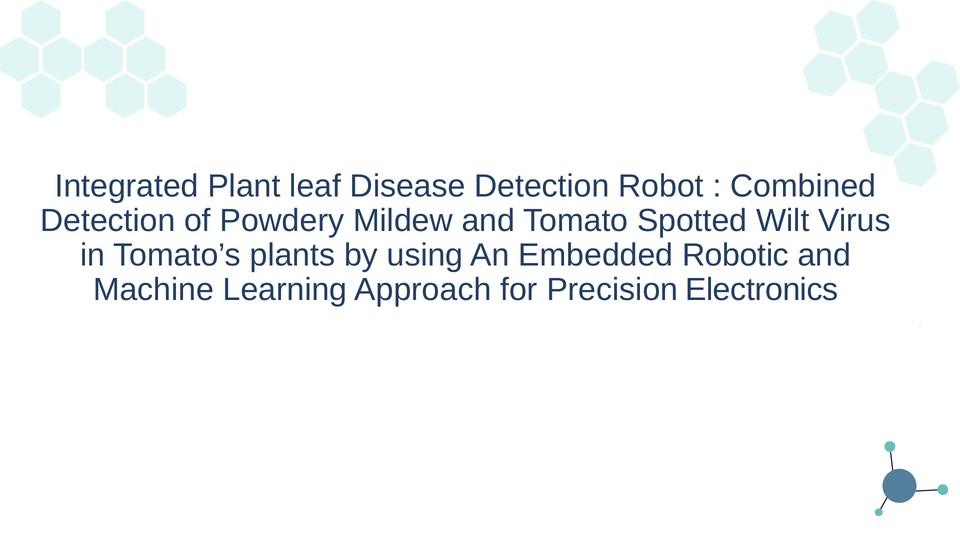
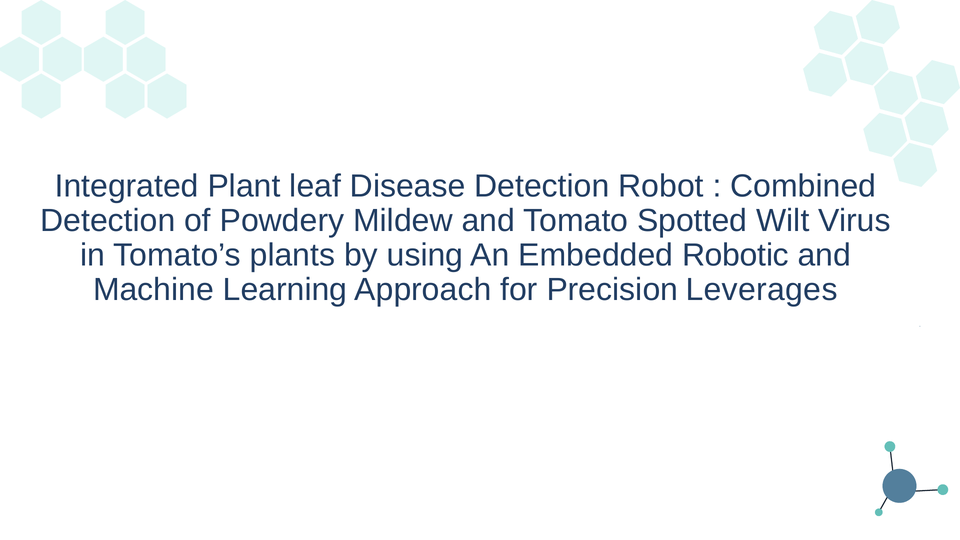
Electronics: Electronics -> Leverages (762, 290)
